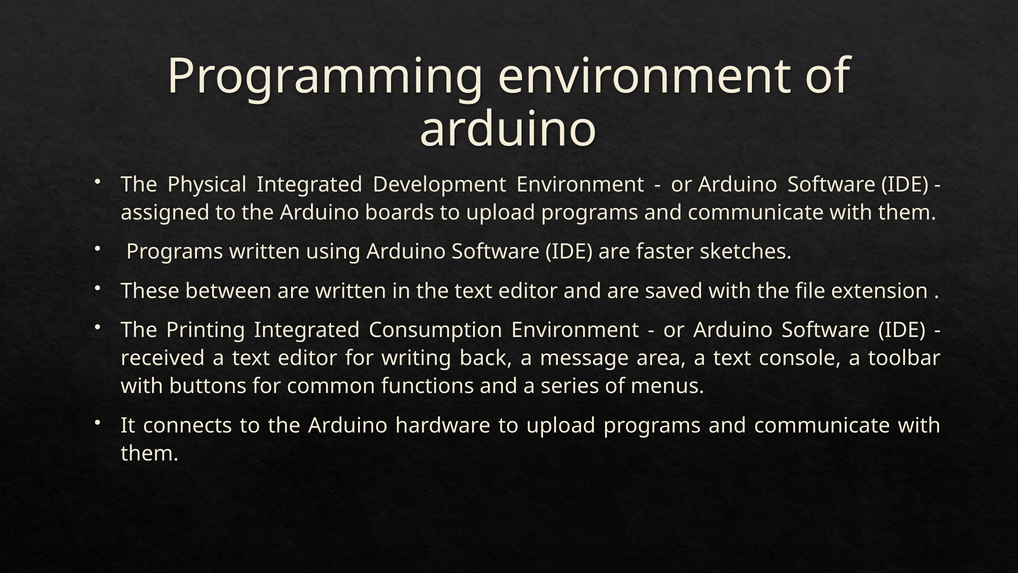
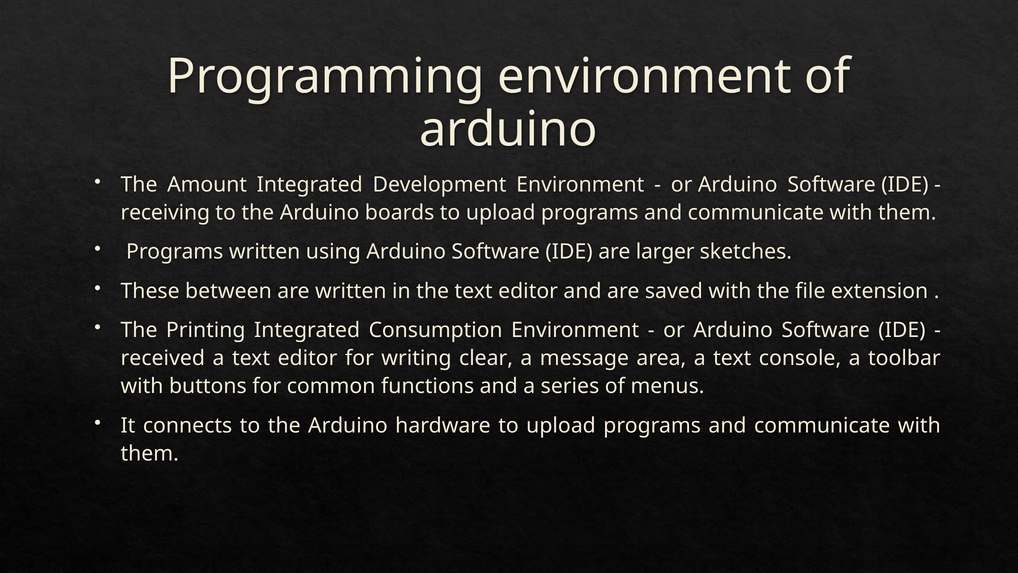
Physical: Physical -> Amount (207, 184)
assigned: assigned -> receiving (165, 212)
faster: faster -> larger (665, 252)
back: back -> clear (486, 358)
